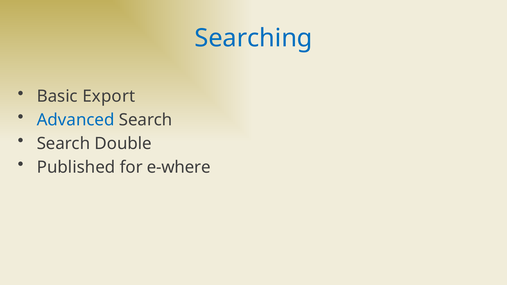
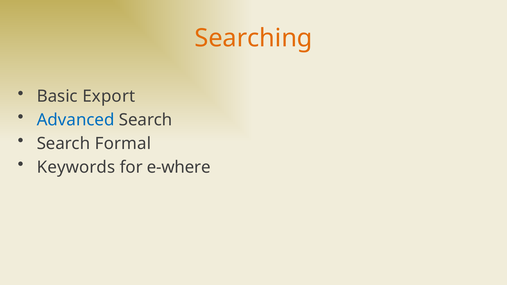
Searching colour: blue -> orange (254, 38)
Double: Double -> Formal (123, 144)
Published: Published -> Keywords (76, 167)
